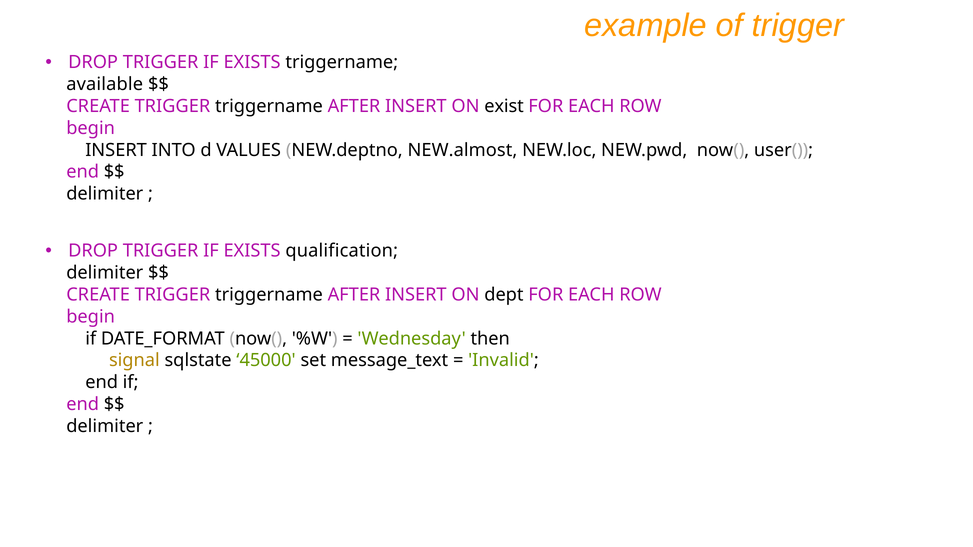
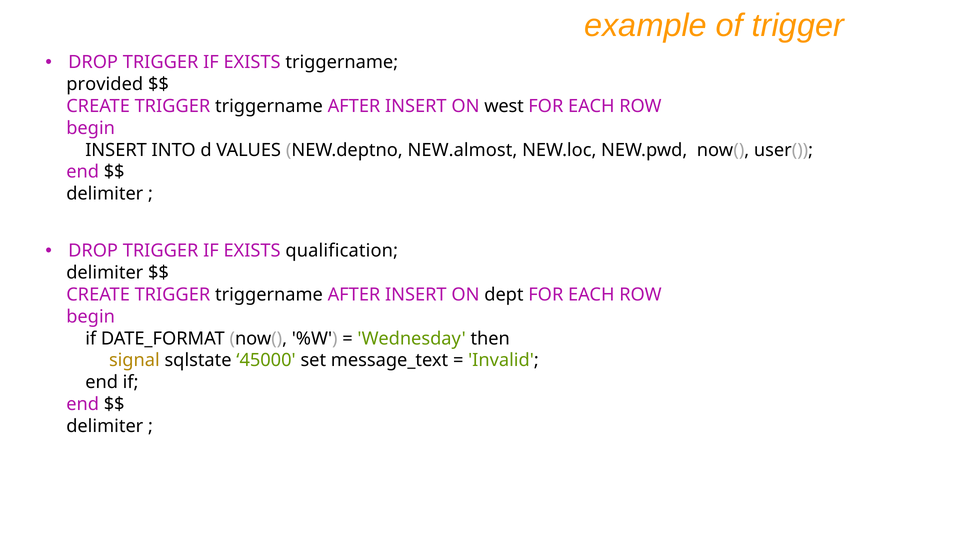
available: available -> provided (105, 84)
exist: exist -> west (504, 106)
